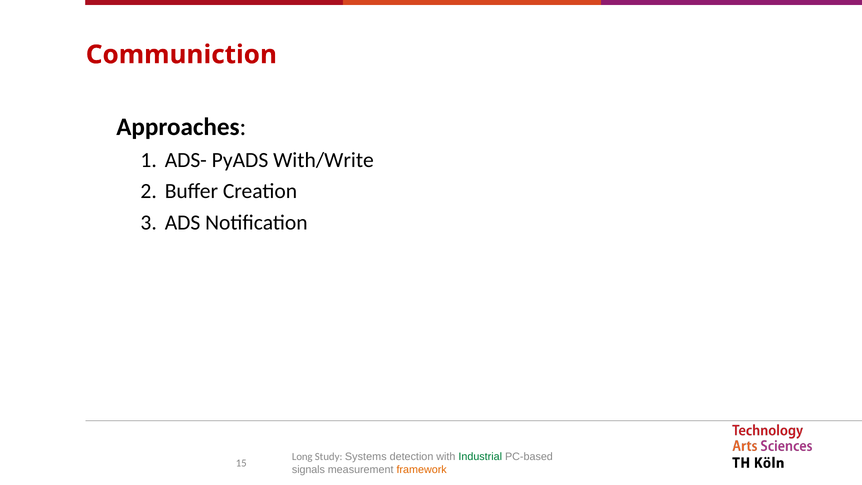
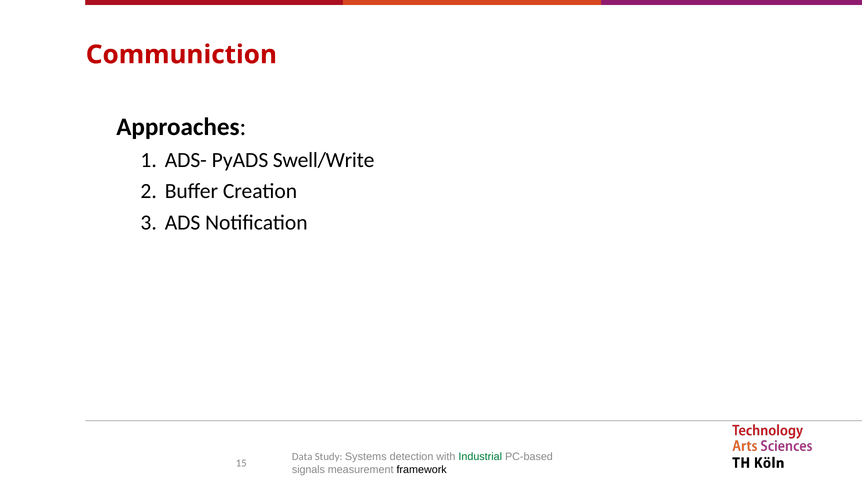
With/Write: With/Write -> Swell/Write (324, 160)
Long: Long -> Data (302, 457)
framework colour: orange -> black (422, 470)
